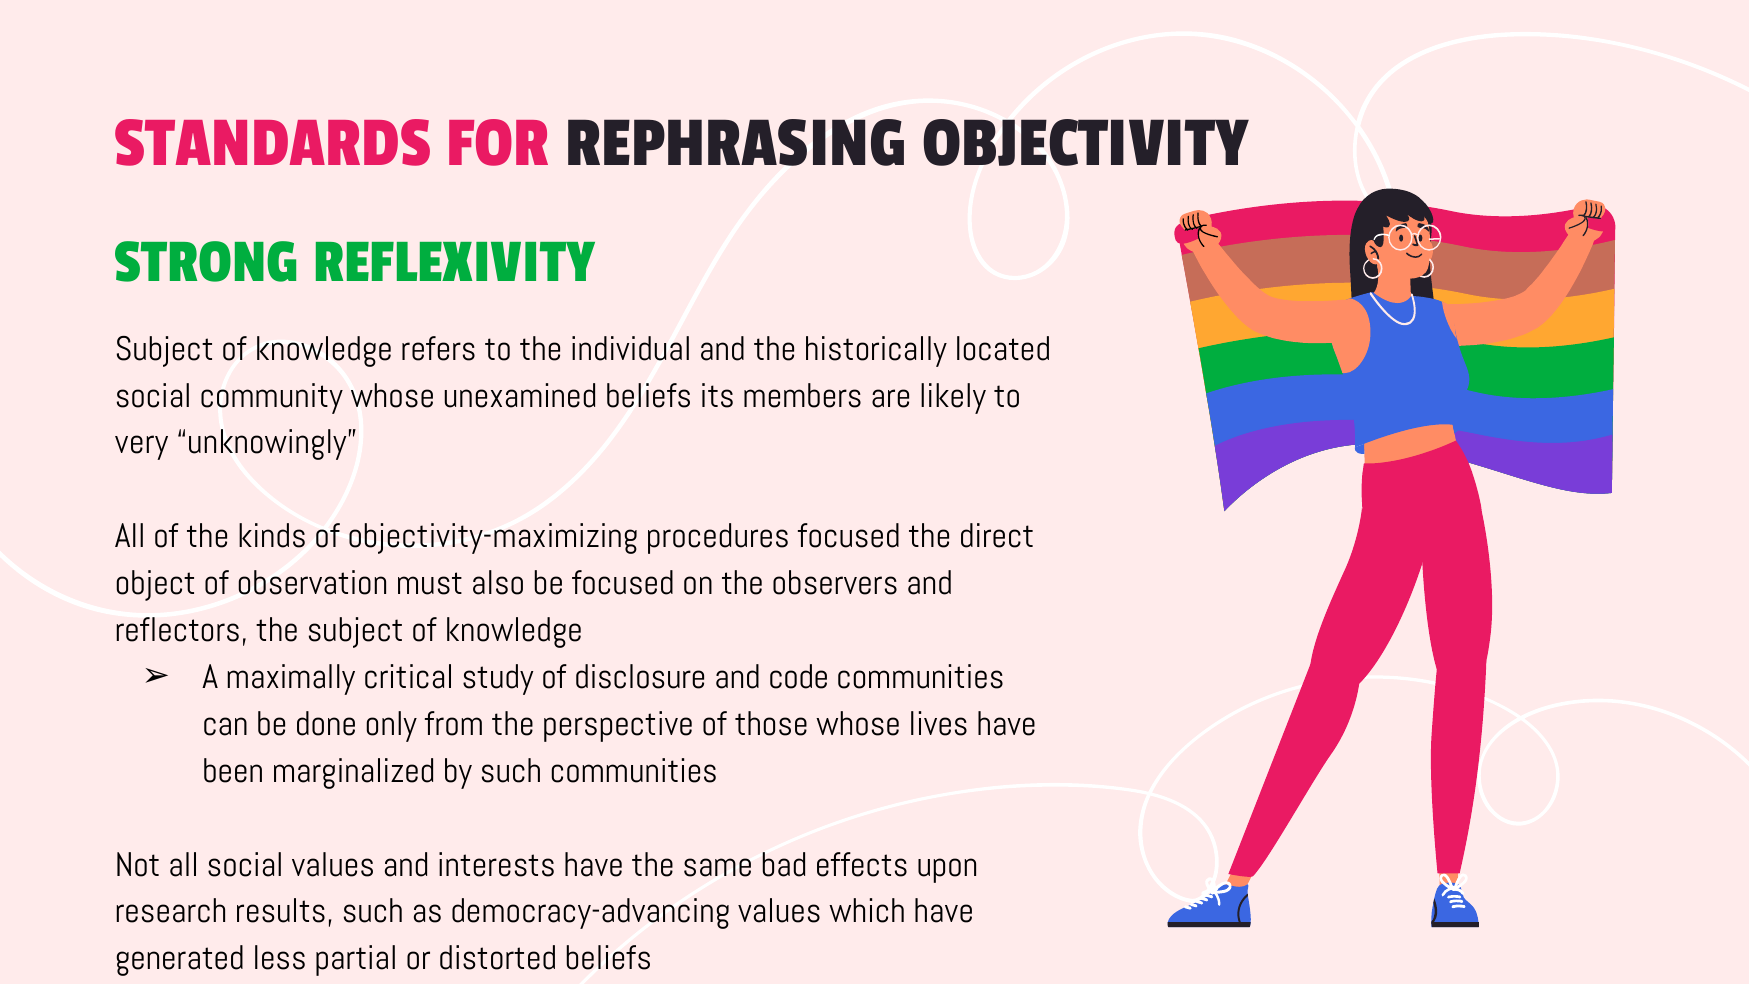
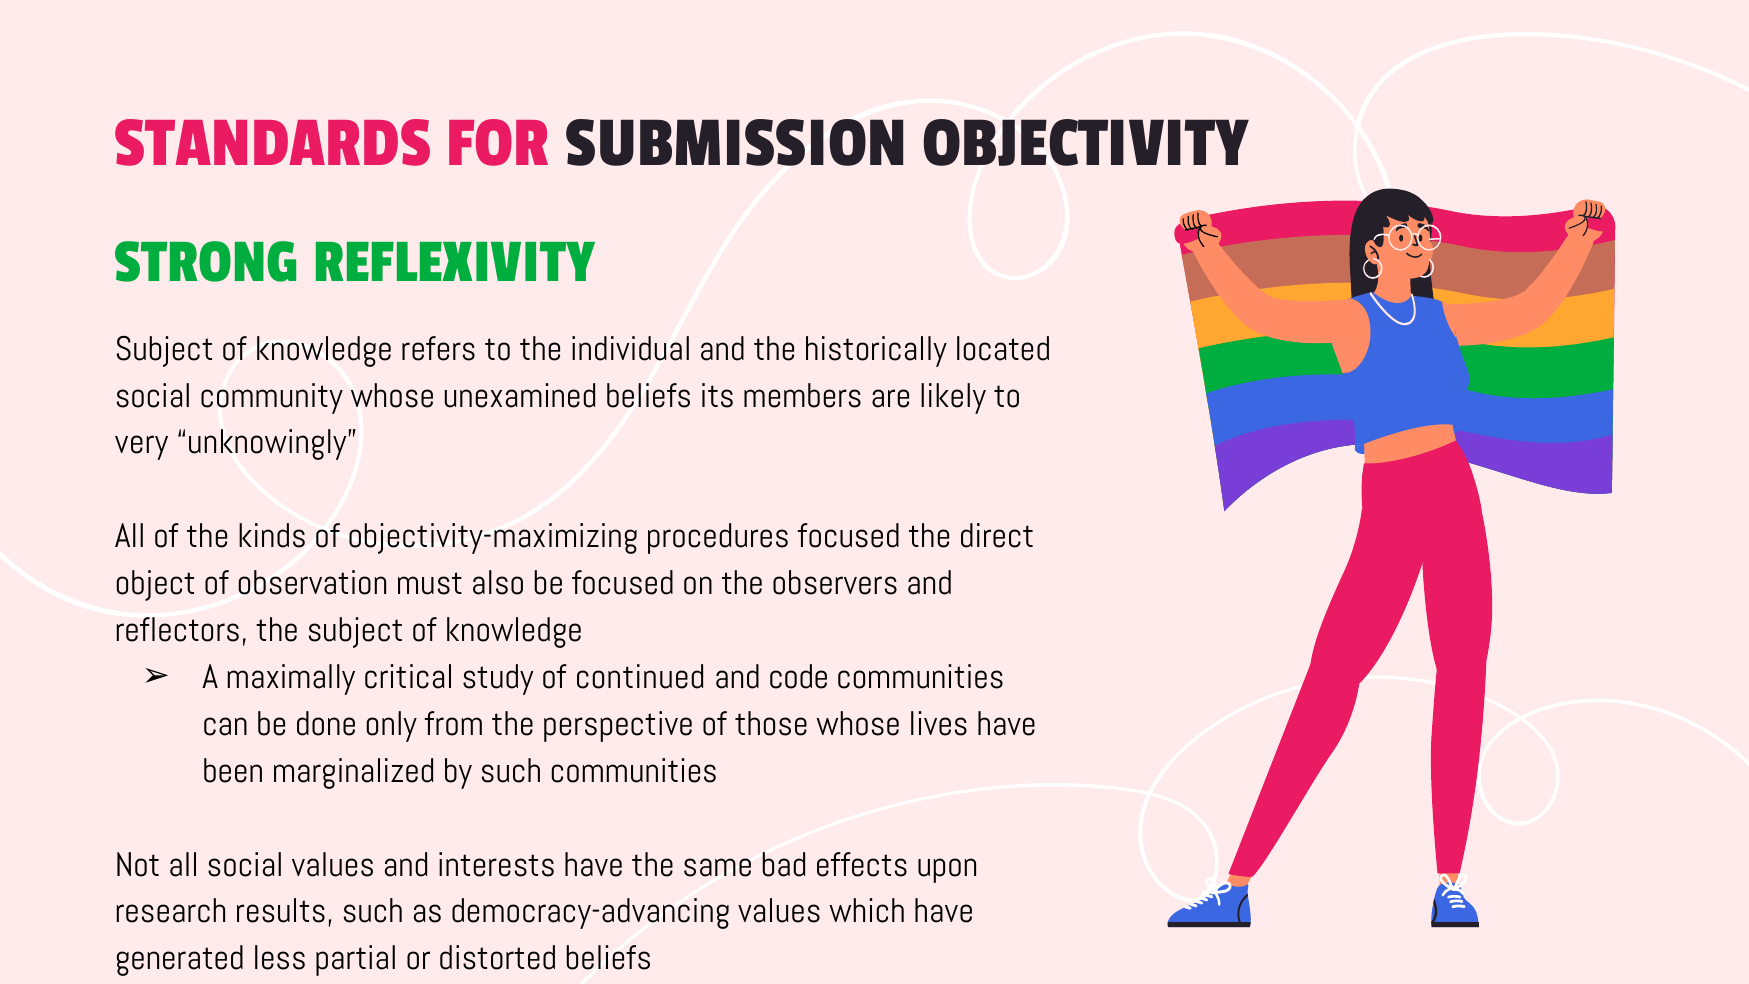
REPHRASING: REPHRASING -> SUBMISSION (736, 141)
disclosure: disclosure -> continued (640, 677)
